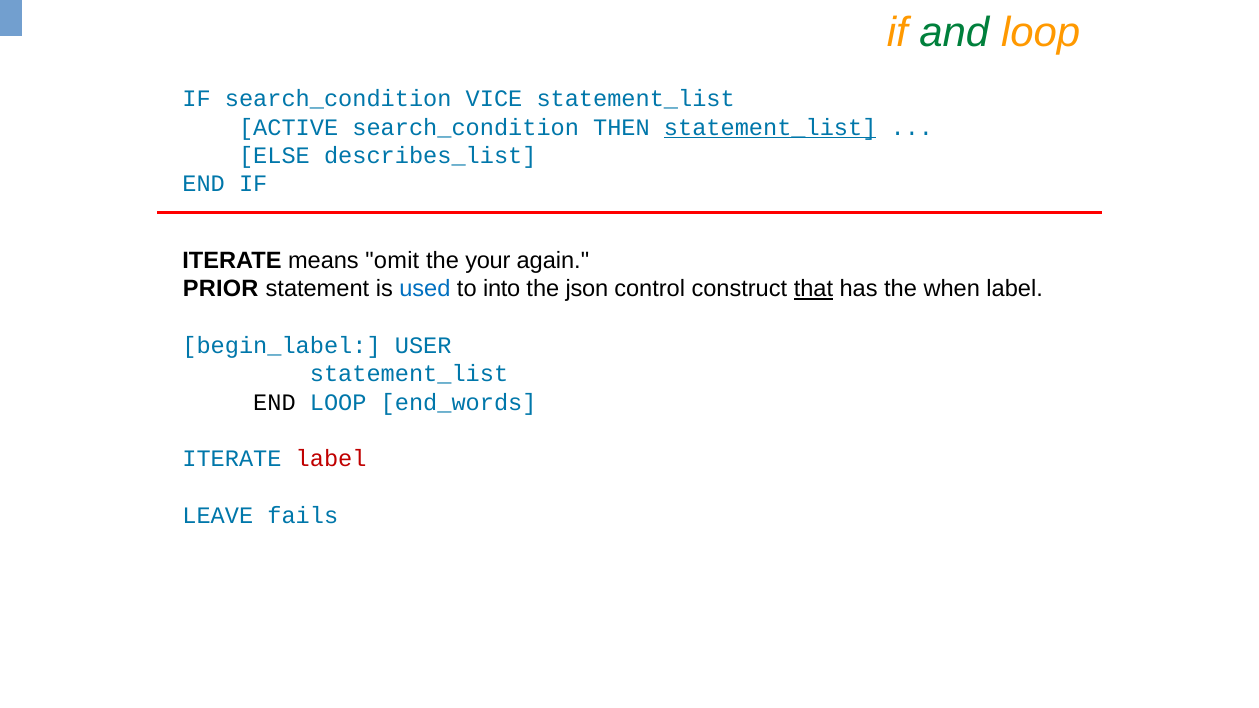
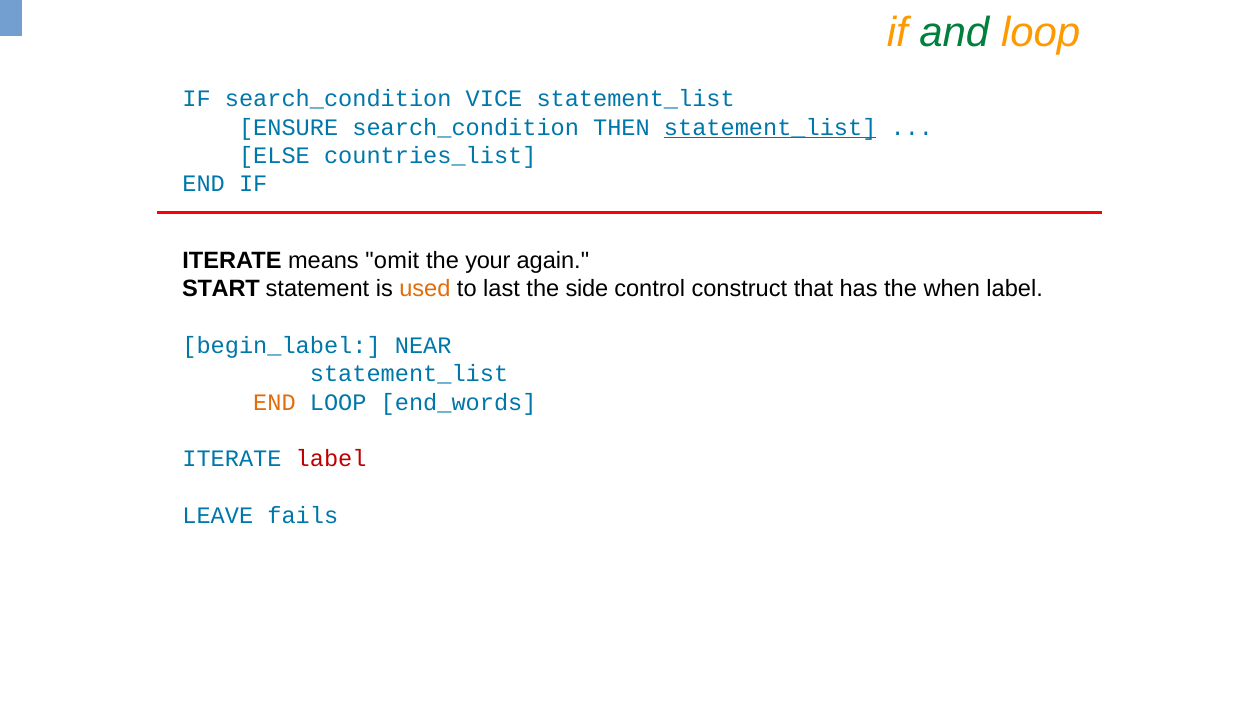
ACTIVE: ACTIVE -> ENSURE (289, 127)
describes_list: describes_list -> countries_list (430, 156)
PRIOR: PRIOR -> START (221, 289)
used colour: blue -> orange (425, 289)
into: into -> last (502, 289)
json: json -> side (587, 289)
that underline: present -> none (813, 289)
USER: USER -> NEAR (423, 346)
END colour: black -> orange (274, 402)
